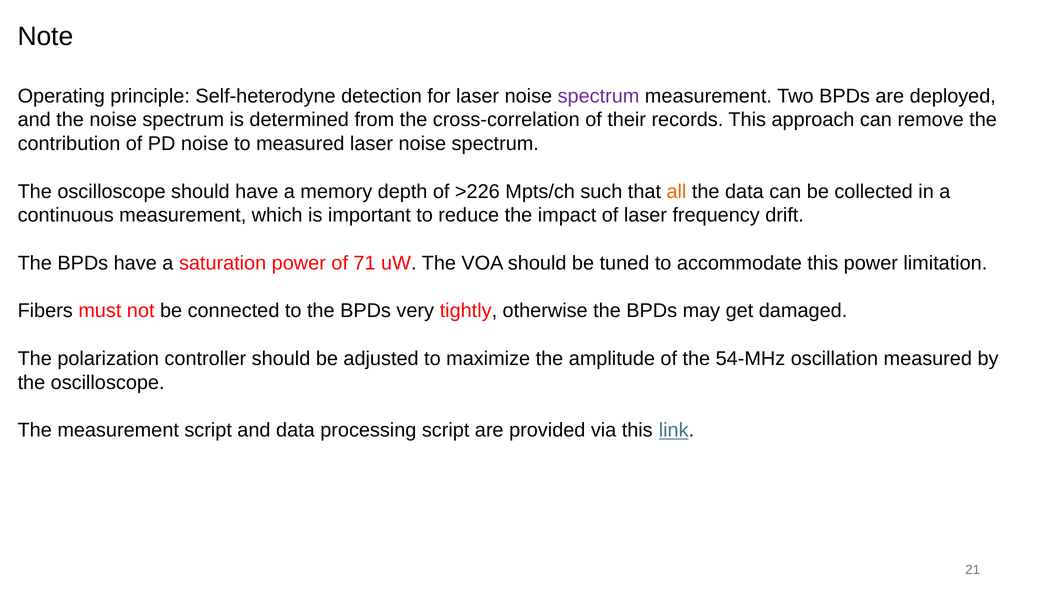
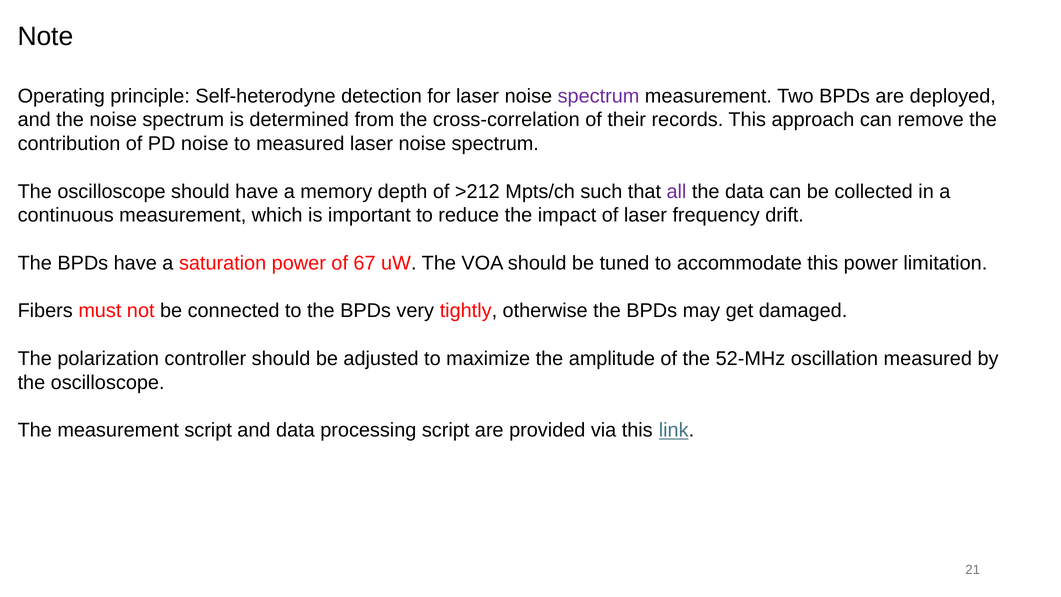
>226: >226 -> >212 (477, 191)
all colour: orange -> purple (676, 191)
71: 71 -> 67 (365, 263)
54-MHz: 54-MHz -> 52-MHz (750, 359)
